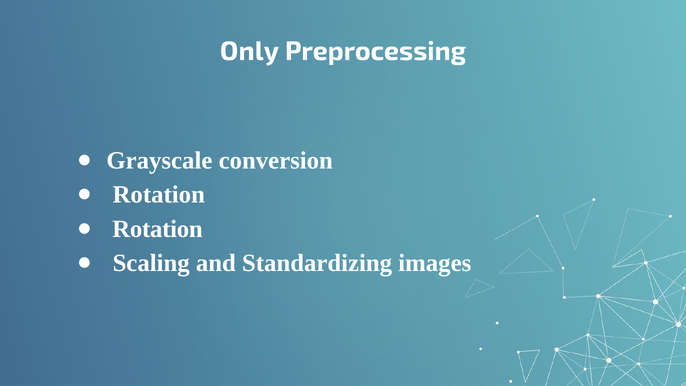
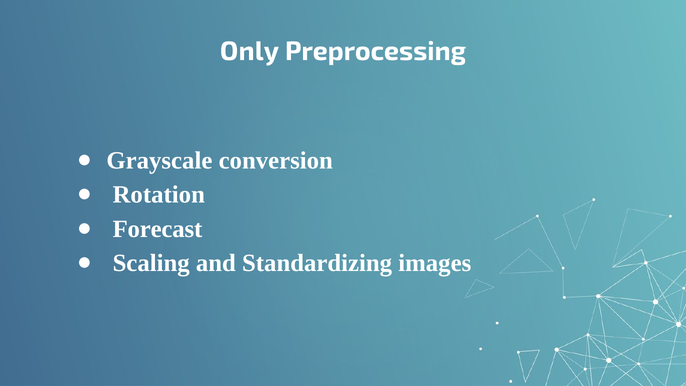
Rotation: Rotation -> Forecast (157, 229)
